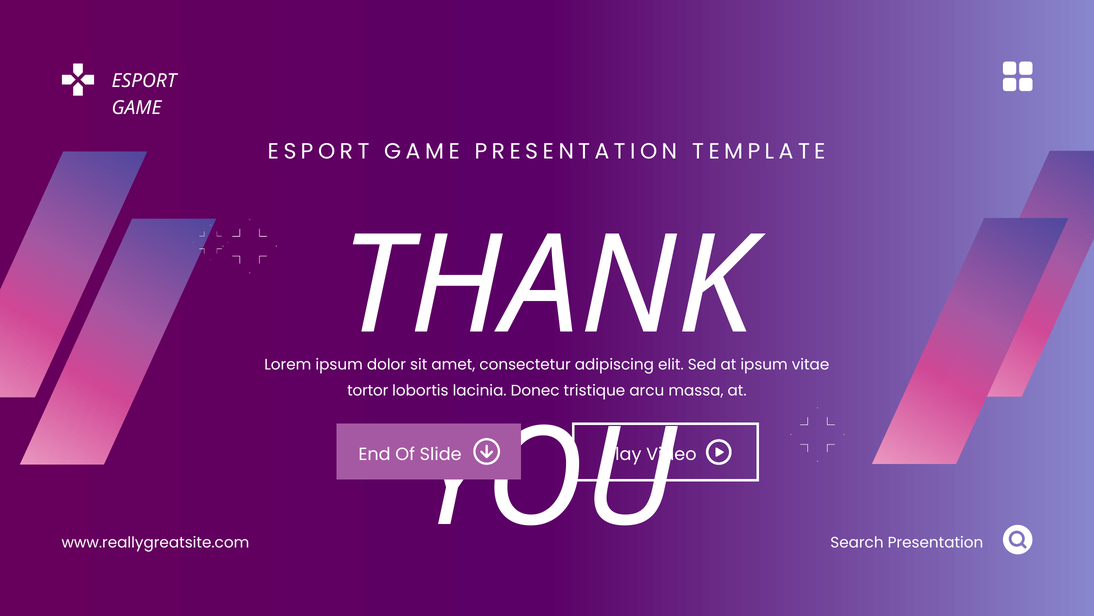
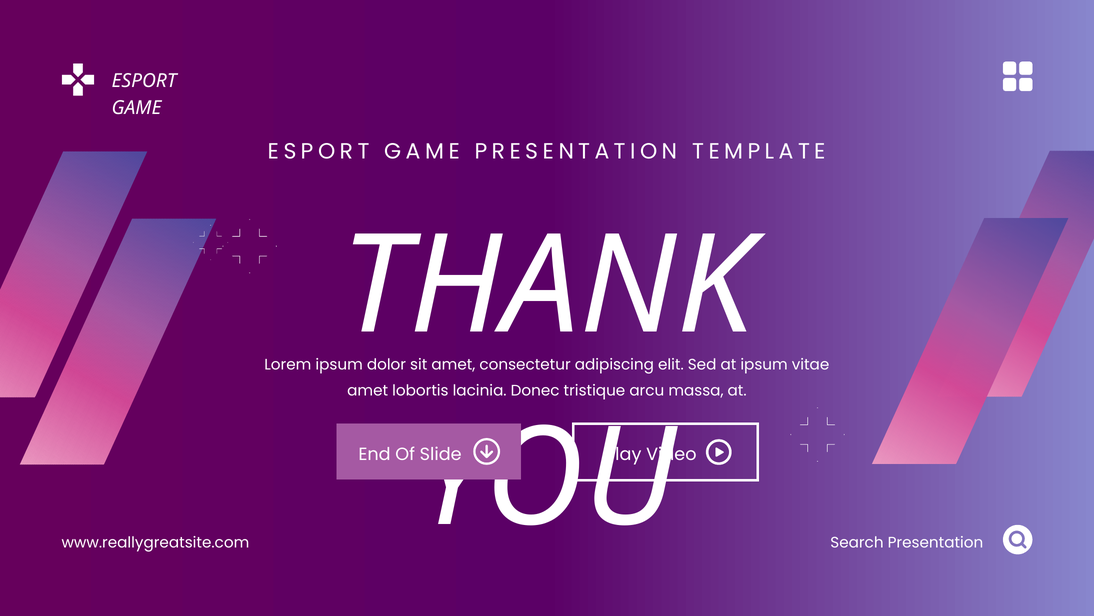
tortor: tortor -> amet (368, 390)
